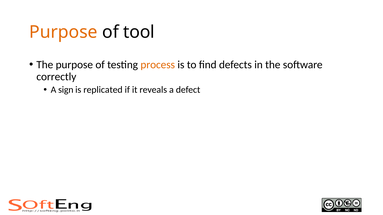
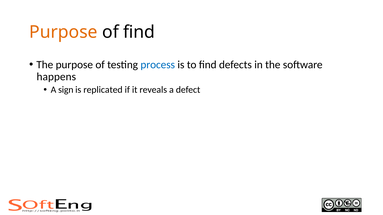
of tool: tool -> find (139, 32)
process colour: orange -> blue (158, 65)
correctly: correctly -> happens (56, 77)
